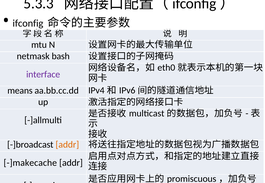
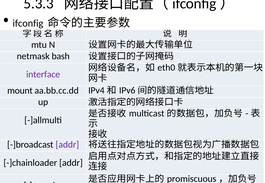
means: means -> mount (20, 91)
addr colour: orange -> purple (67, 145)
-]makecache: -]makecache -> -]chainloader (30, 163)
